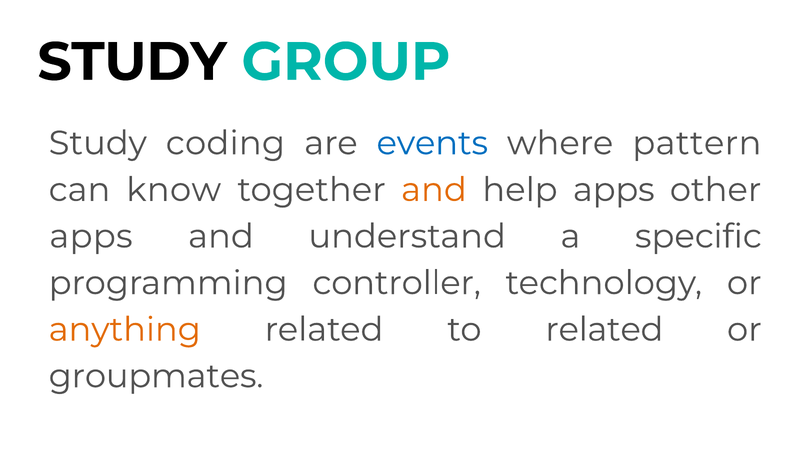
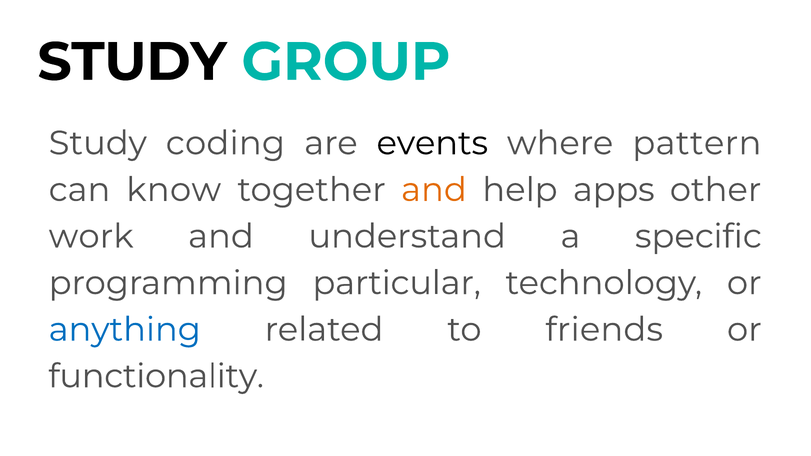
events colour: blue -> black (432, 143)
apps: apps -> work (91, 236)
controller: controller -> particular (397, 283)
anything colour: orange -> blue (125, 330)
to related: related -> friends (604, 330)
groupmates: groupmates -> functionality (156, 376)
